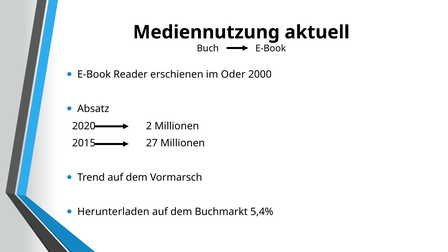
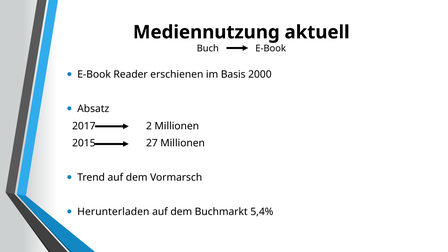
Oder: Oder -> Basis (233, 75)
2020: 2020 -> 2017 (84, 126)
